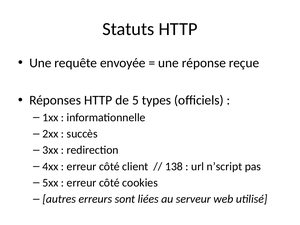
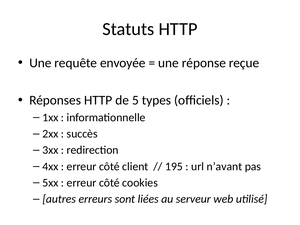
138: 138 -> 195 (174, 166)
n’script: n’script -> n’avant (224, 166)
